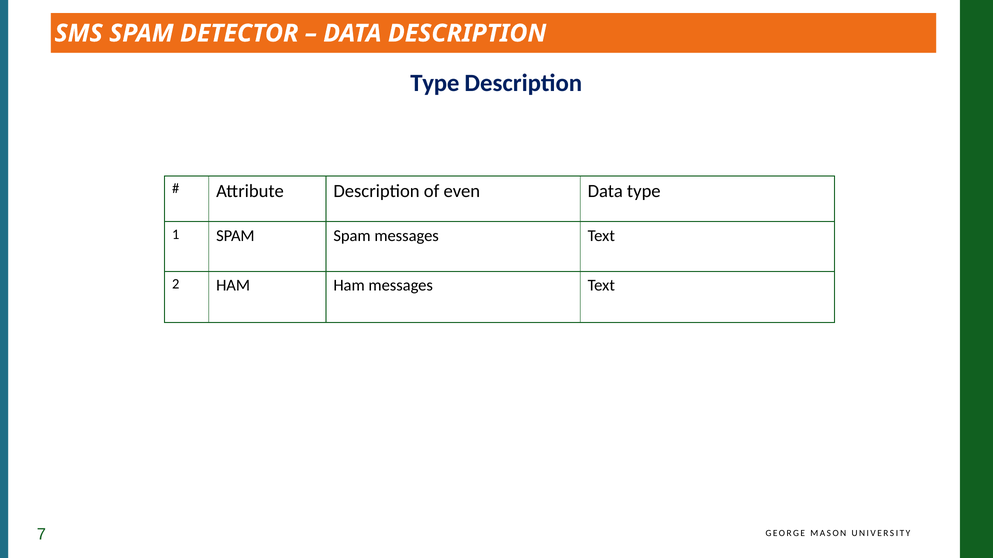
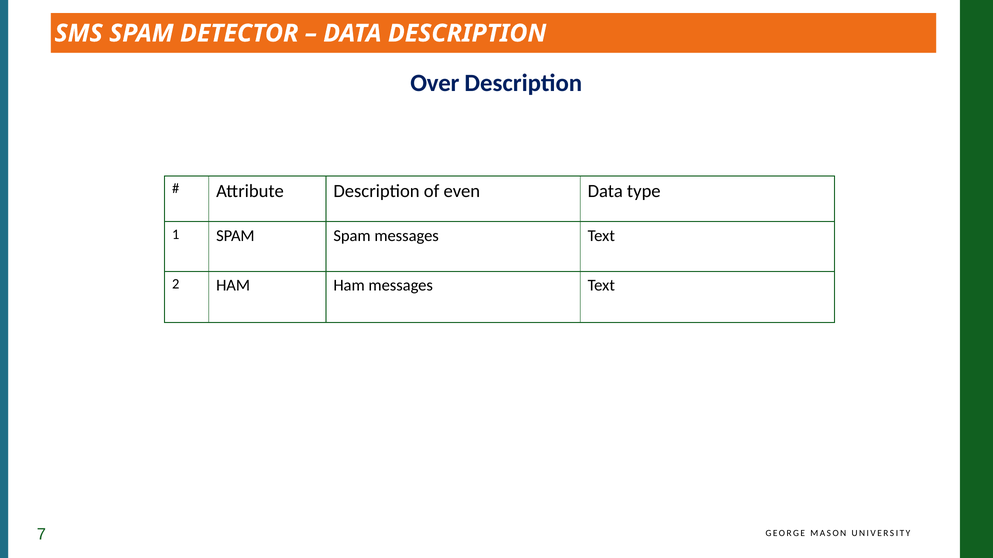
Type: Type -> Over (435, 83)
